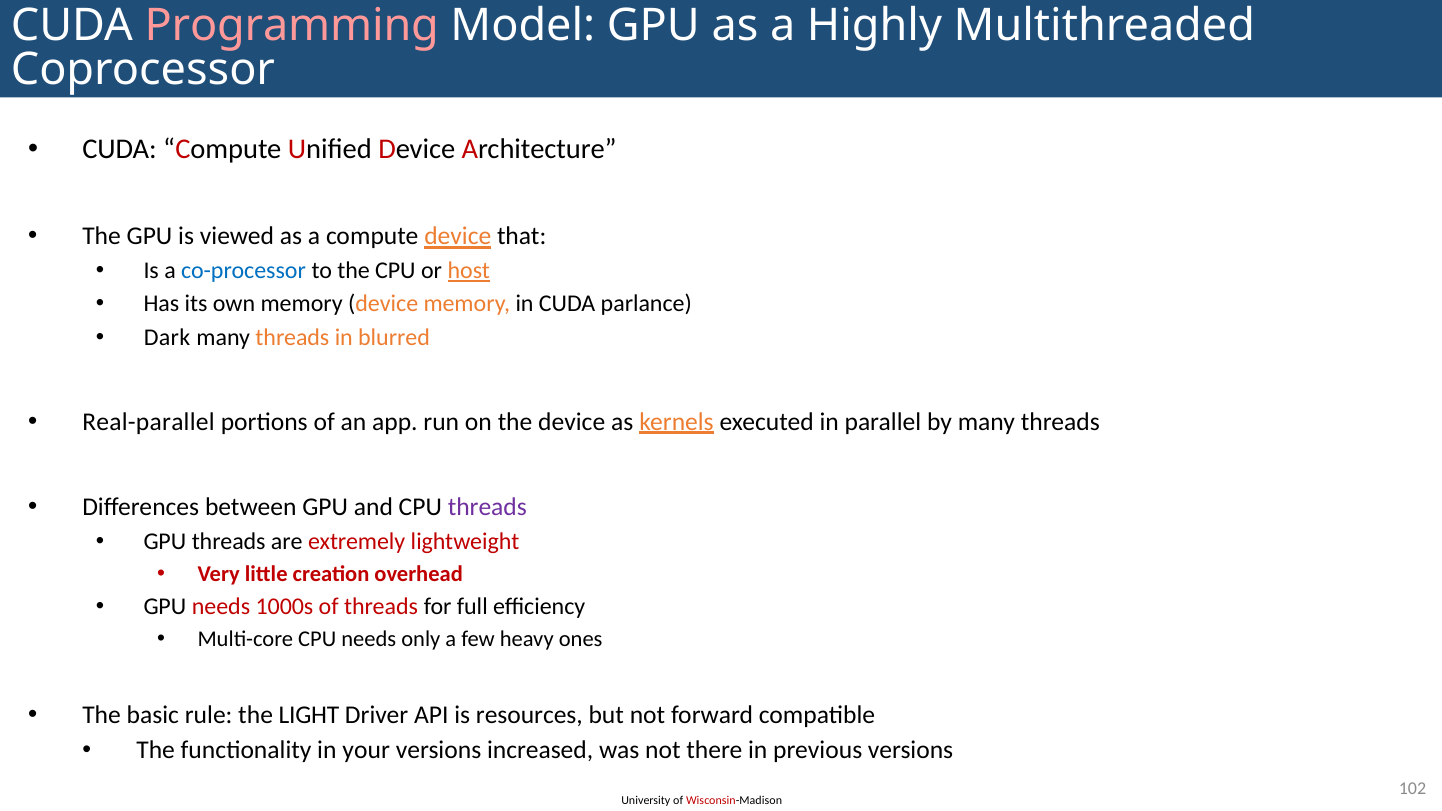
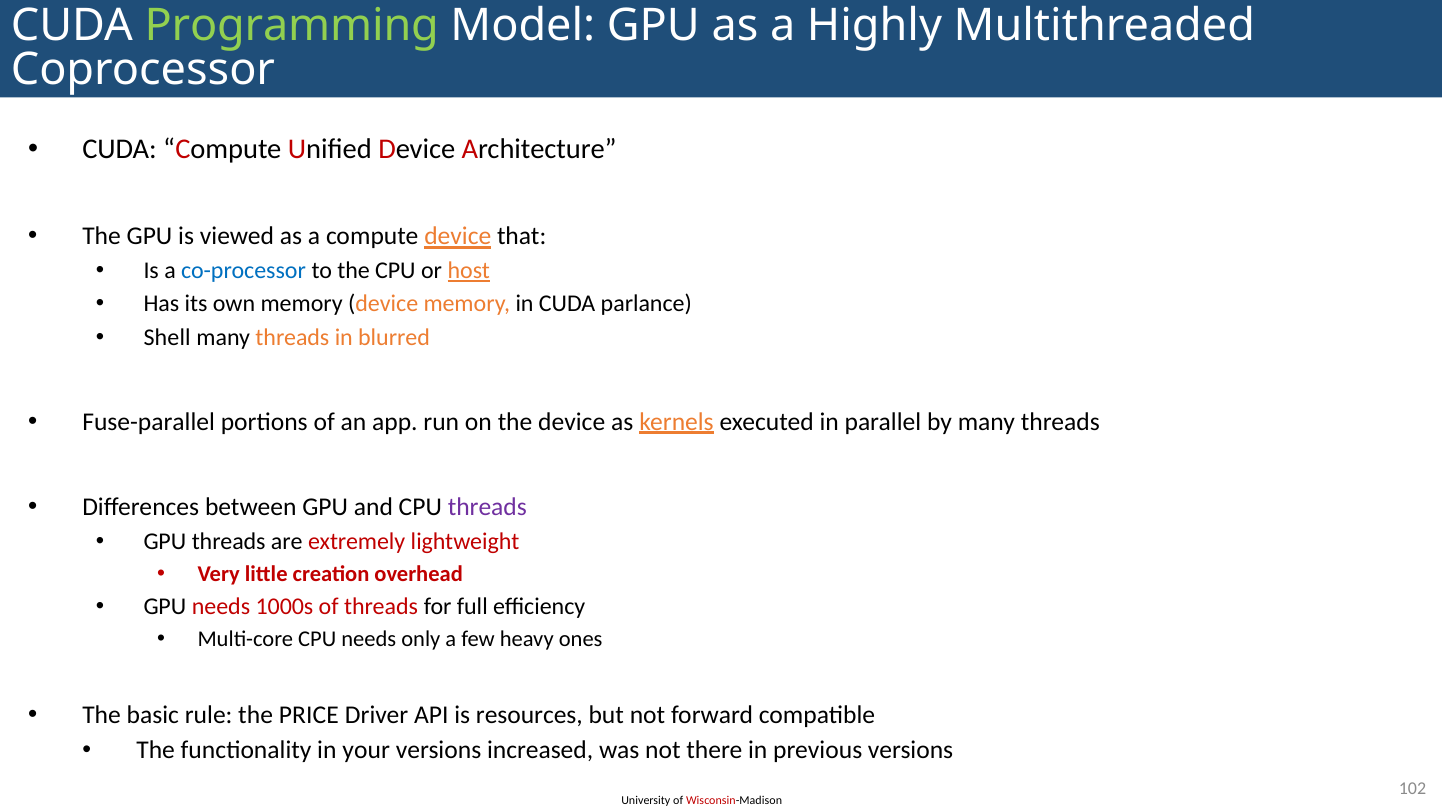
Programming colour: pink -> light green (292, 26)
Dark: Dark -> Shell (167, 337)
Real-parallel: Real-parallel -> Fuse-parallel (149, 422)
LIGHT: LIGHT -> PRICE (309, 715)
